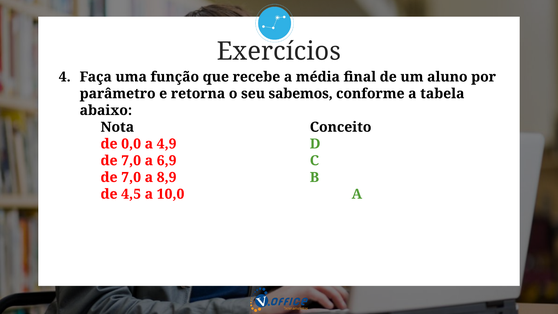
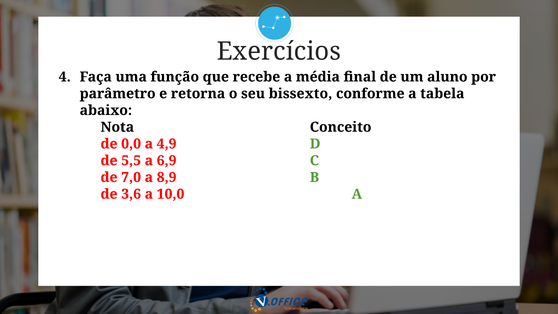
sabemos: sabemos -> bissexto (300, 94)
7,0: 7,0 -> 5,5 (131, 161)
4,5: 4,5 -> 3,6 (131, 194)
